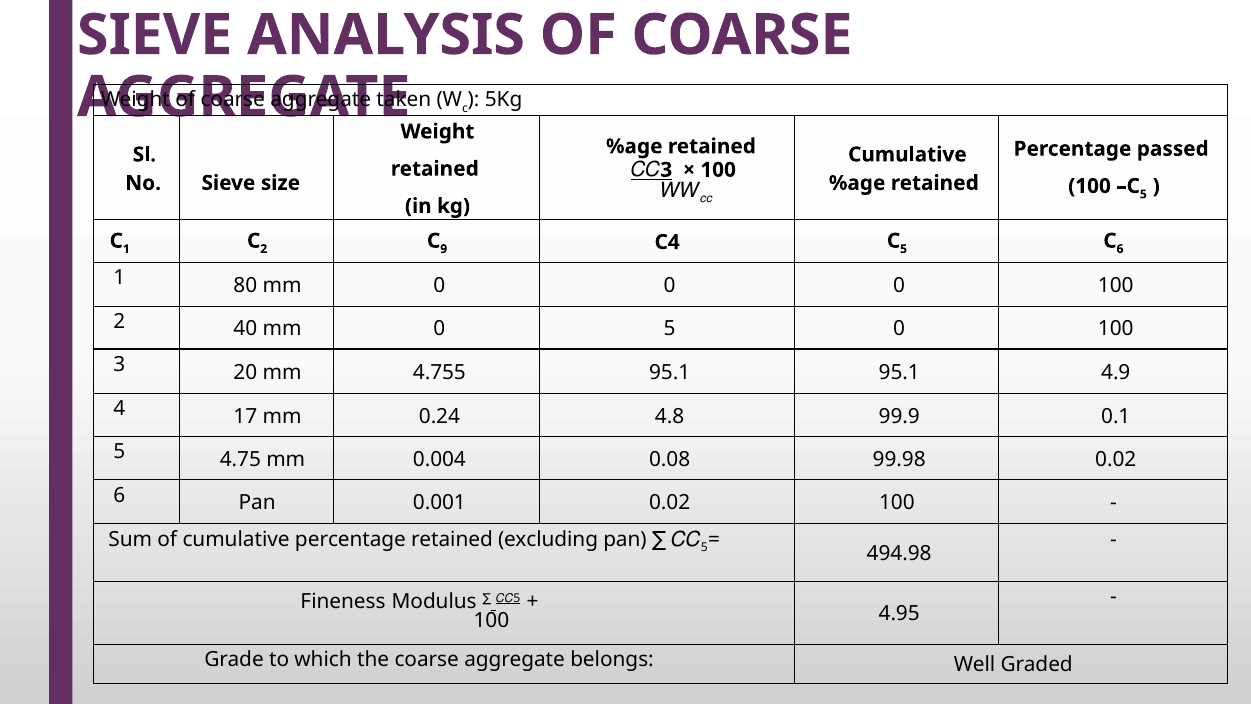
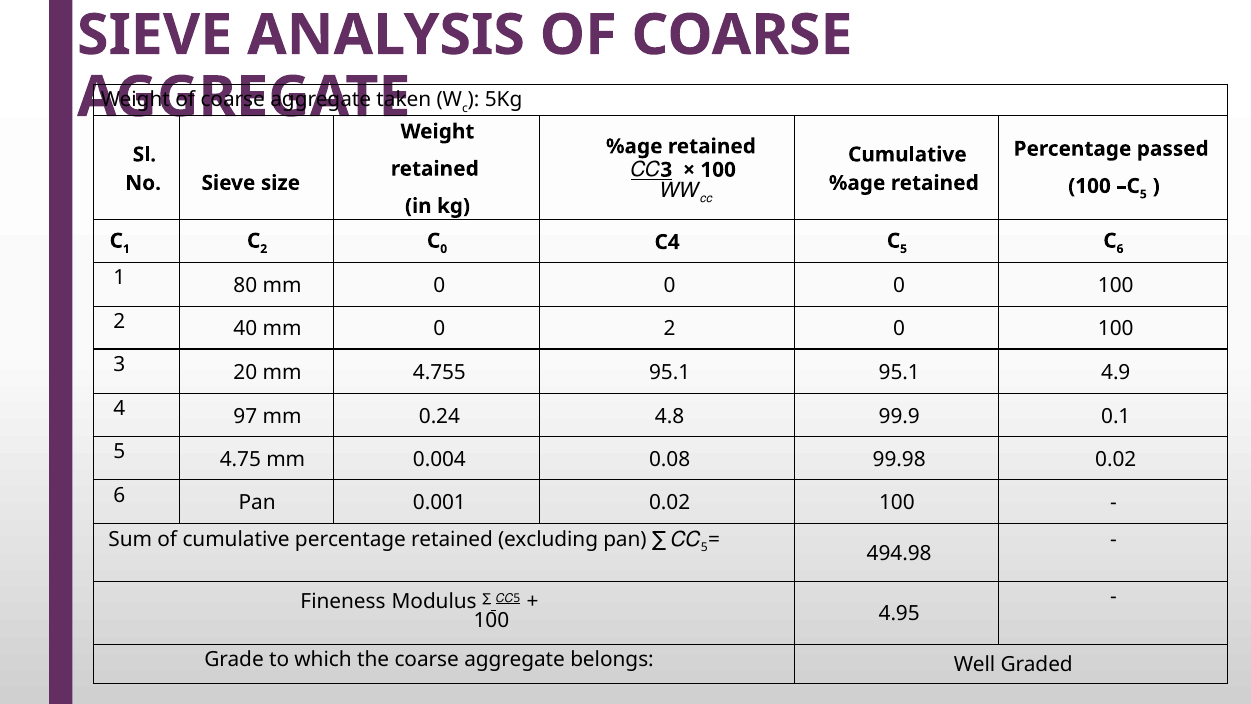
9: 9 -> 0 (444, 249)
0 5: 5 -> 2 (670, 329)
17: 17 -> 97 (245, 416)
